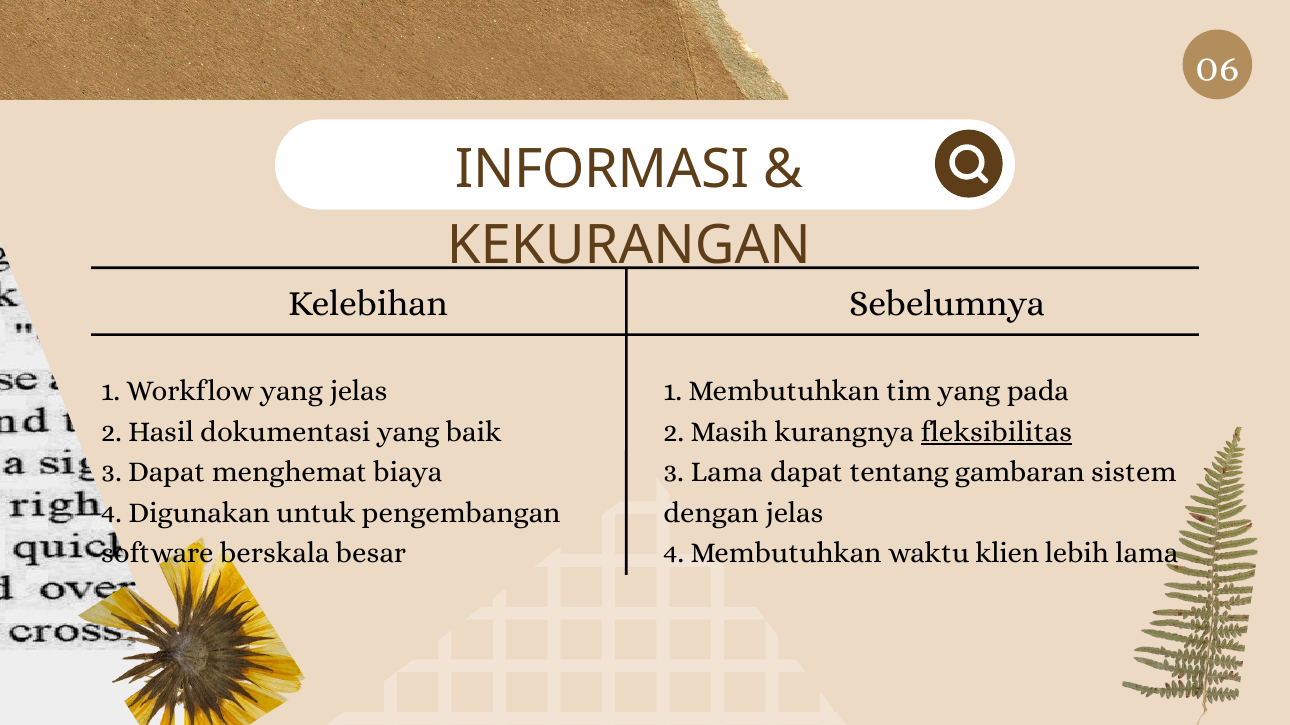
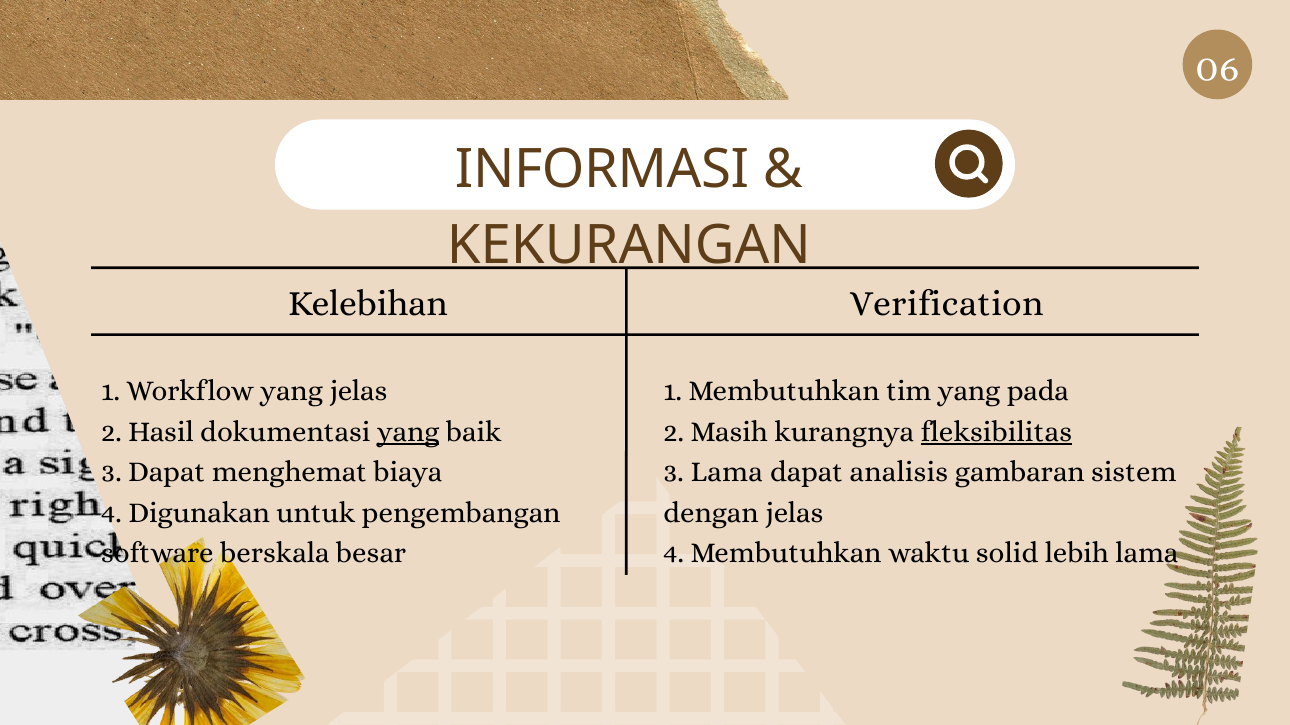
Sebelumnya: Sebelumnya -> Verification (947, 304)
yang underline: none -> present (408, 432)
tentang: tentang -> analisis (899, 472)
klien: klien -> solid (1007, 553)
